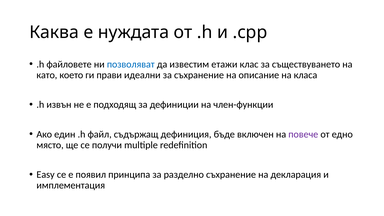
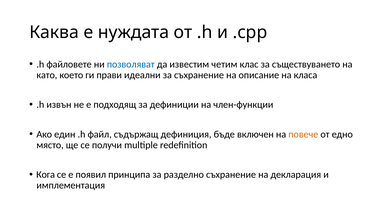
етажи: етажи -> четим (224, 64)
повече colour: purple -> orange (303, 134)
Easy: Easy -> Кога (46, 175)
